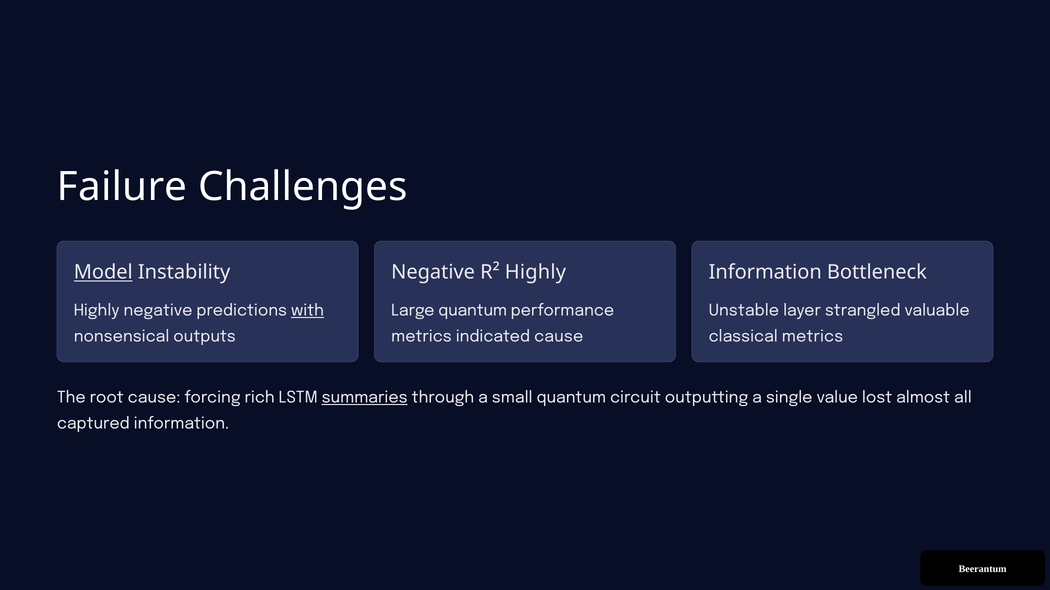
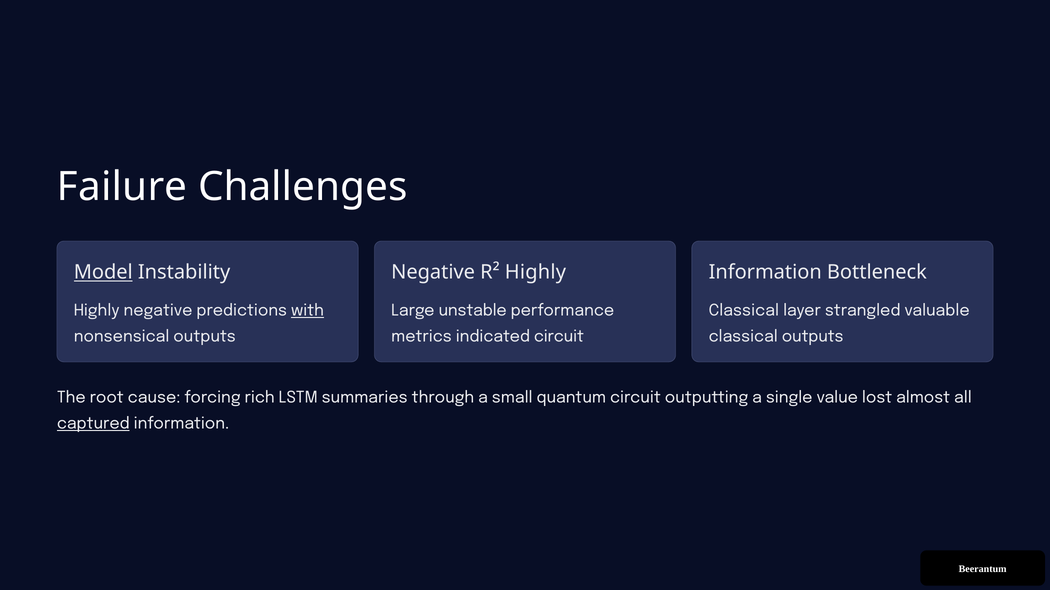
Large quantum: quantum -> unstable (473, 311)
Unstable: Unstable -> Classical (744, 311)
indicated cause: cause -> circuit (559, 337)
classical metrics: metrics -> outputs (813, 337)
summaries underline: present -> none (365, 398)
captured underline: none -> present (93, 424)
